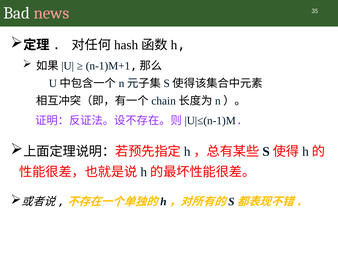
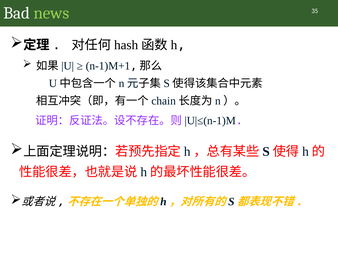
news colour: pink -> light green (51, 13)
